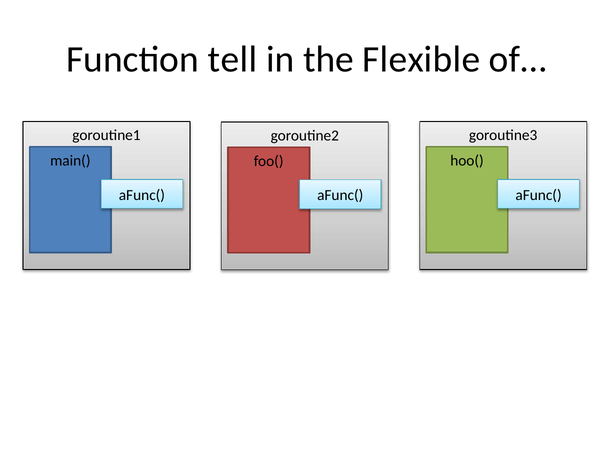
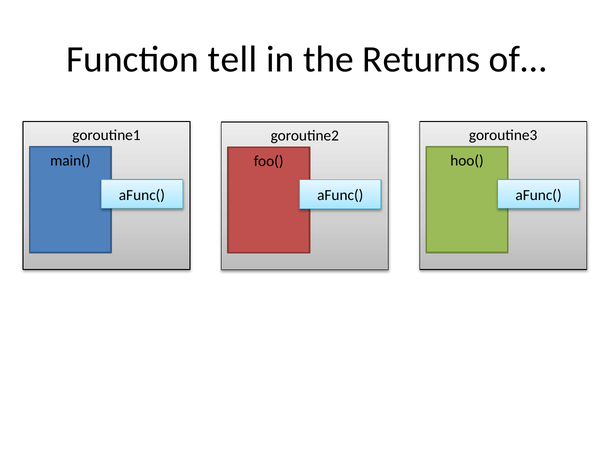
Flexible: Flexible -> Returns (421, 59)
